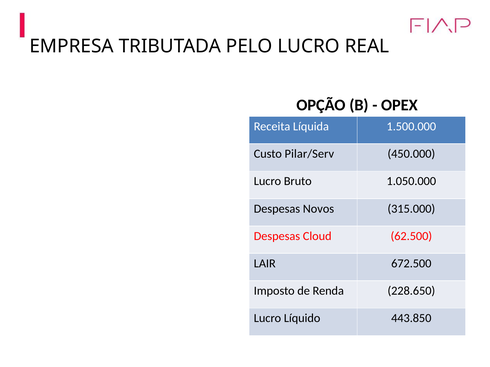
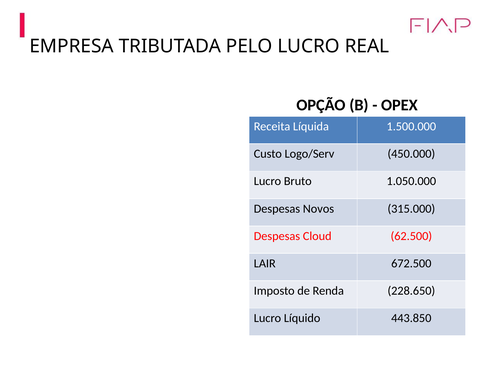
Pilar/Serv: Pilar/Serv -> Logo/Serv (309, 154)
